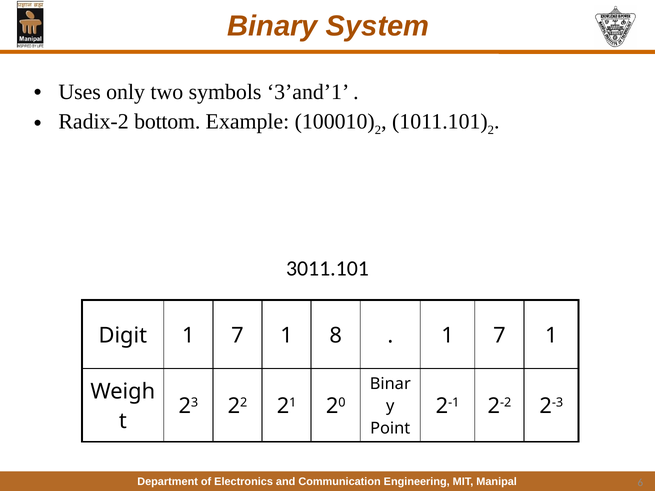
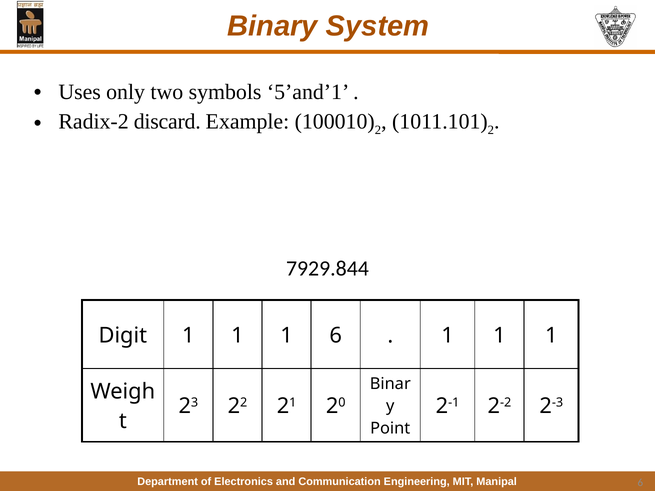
3’and’1: 3’and’1 -> 5’and’1 (308, 92)
bottom: bottom -> discard (167, 122)
3011.101: 3011.101 -> 7929.844 (327, 269)
Digit 1 7: 7 -> 1 (237, 336)
1 8: 8 -> 6 (336, 336)
7: 7 -> 1 (499, 336)
